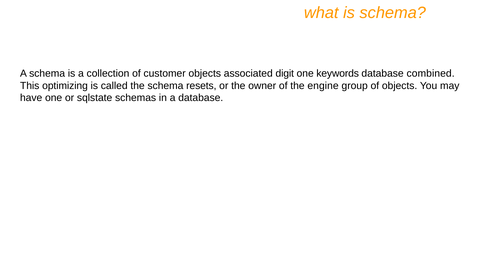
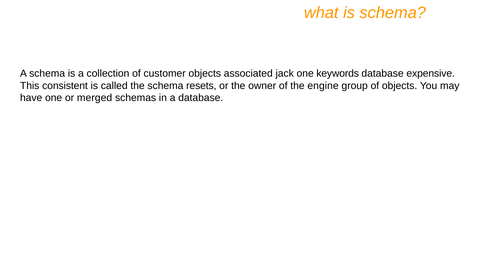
digit: digit -> jack (285, 73)
combined: combined -> expensive (431, 73)
optimizing: optimizing -> consistent (65, 86)
sqlstate: sqlstate -> merged (95, 98)
